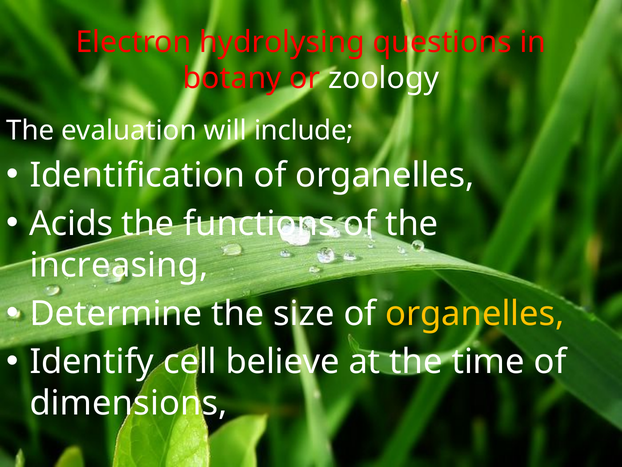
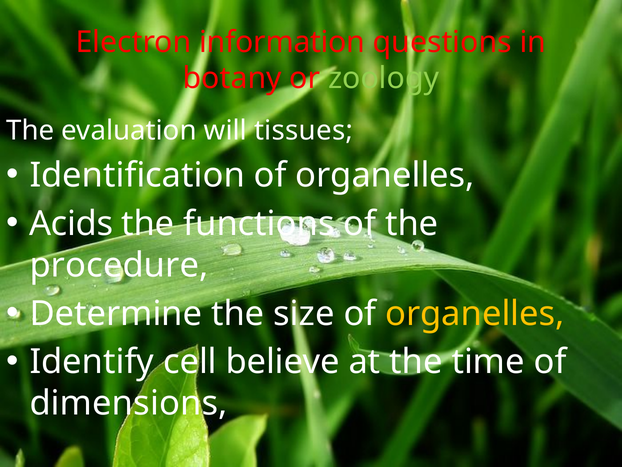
hydrolysing: hydrolysing -> information (282, 42)
zoology colour: white -> light green (384, 78)
include: include -> tissues (304, 131)
increasing: increasing -> procedure (119, 265)
